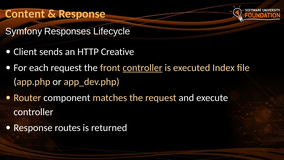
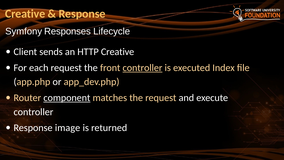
Content: Content -> Creative (25, 14)
component underline: none -> present (67, 98)
routes: routes -> image (68, 128)
